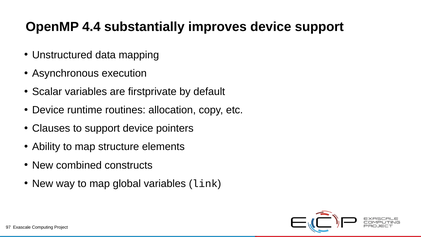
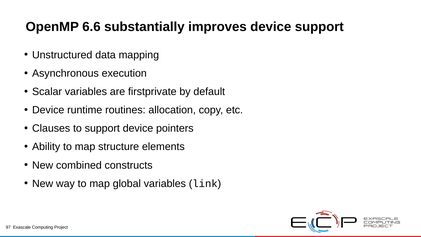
4.4: 4.4 -> 6.6 (91, 27)
